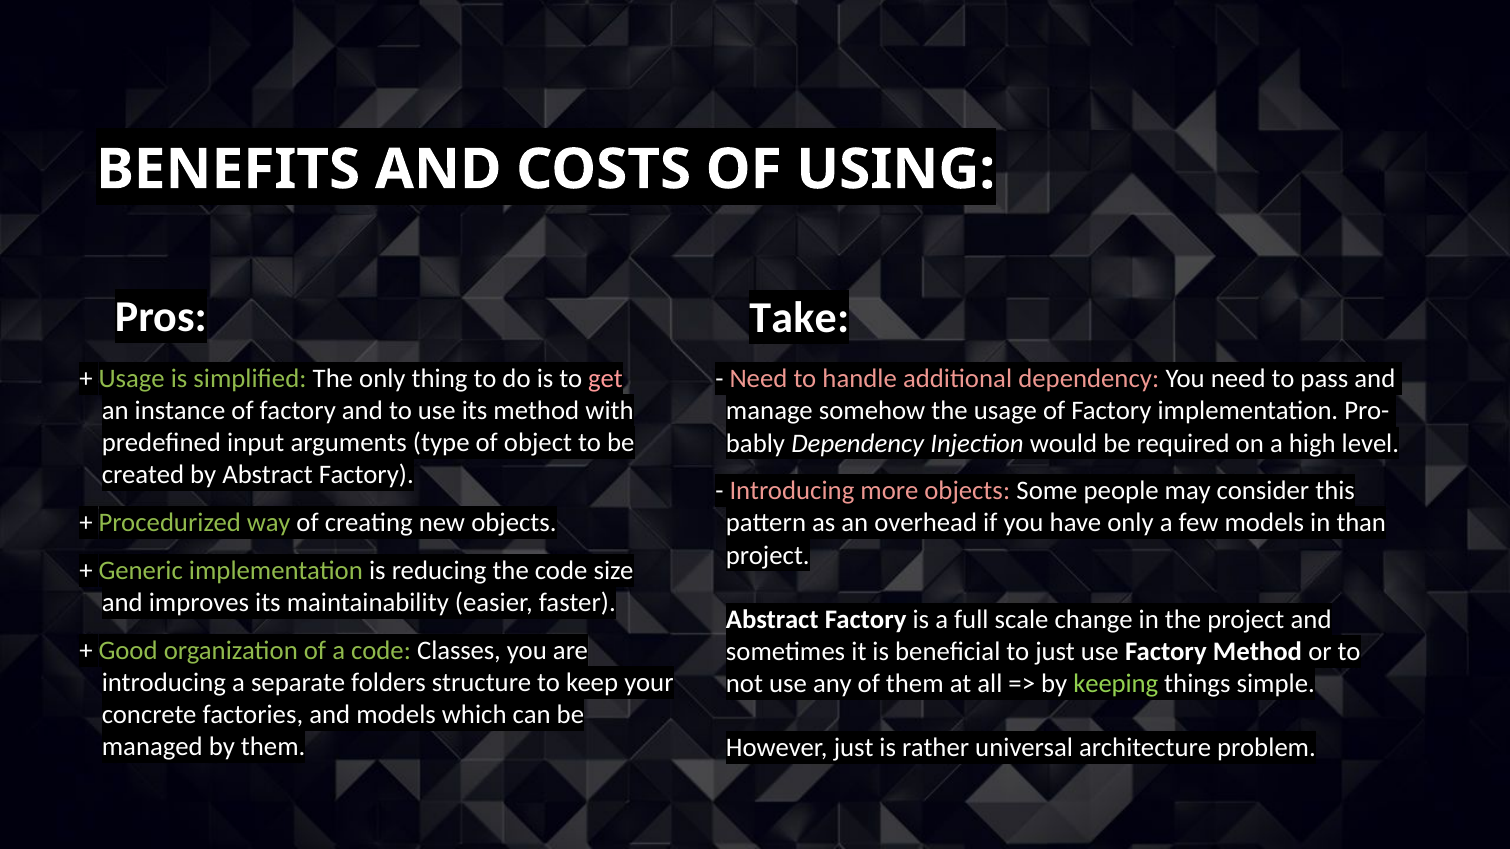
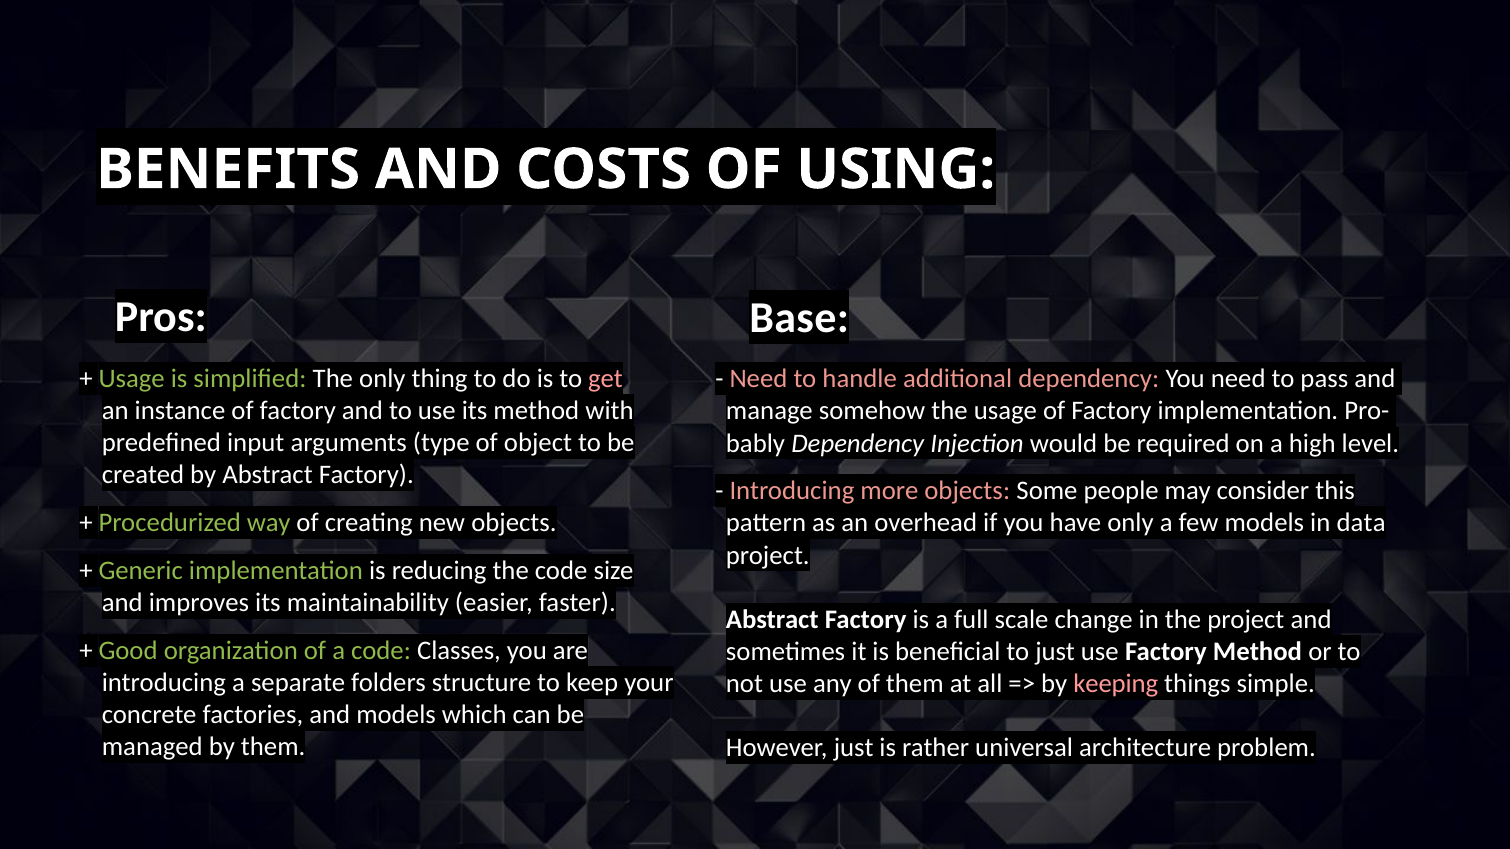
Take: Take -> Base (799, 318)
than: than -> data (1361, 523)
keeping colour: light green -> pink (1116, 684)
